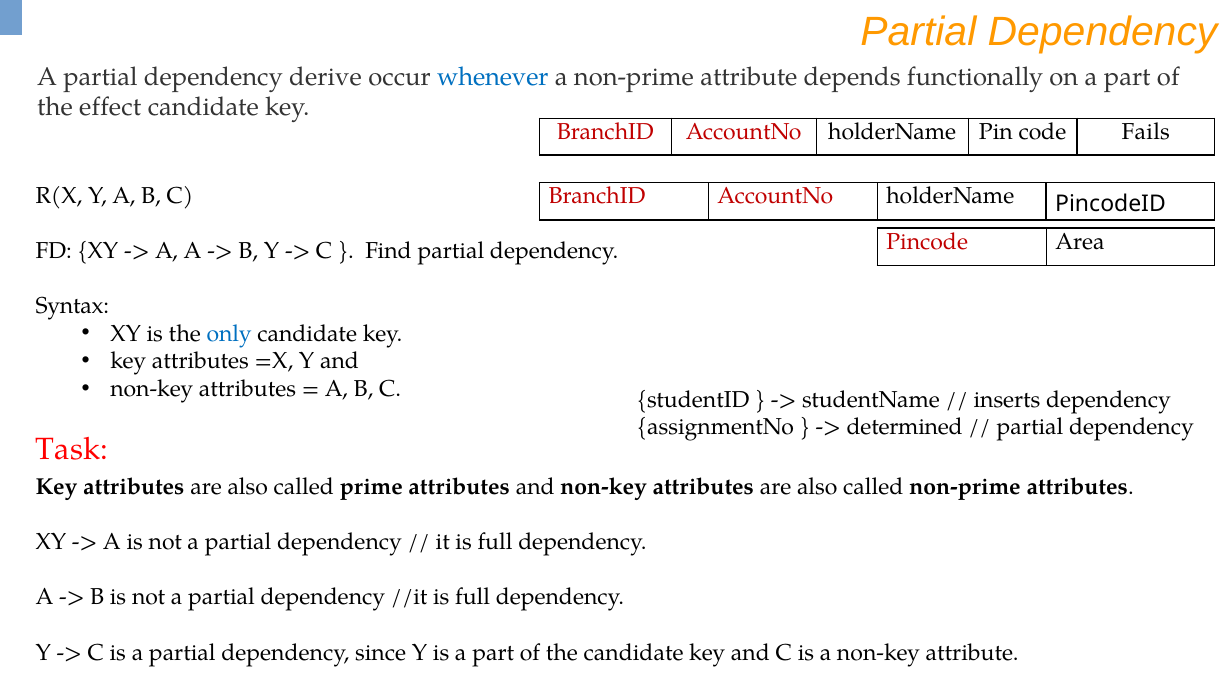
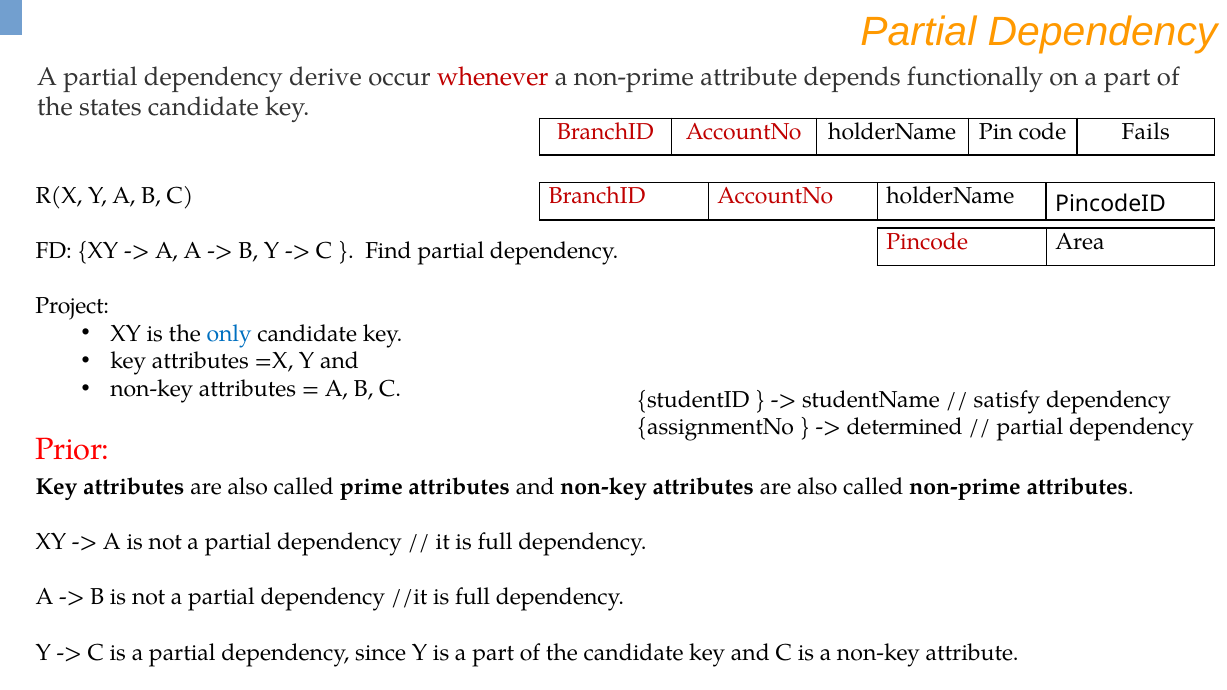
whenever colour: blue -> red (493, 77)
effect: effect -> states (110, 108)
Syntax: Syntax -> Project (72, 306)
inserts: inserts -> satisfy (1007, 400)
Task: Task -> Prior (72, 449)
